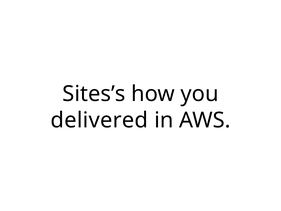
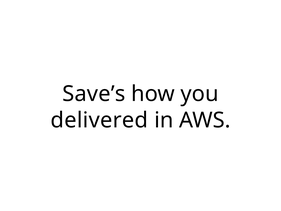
Sites’s: Sites’s -> Save’s (94, 94)
